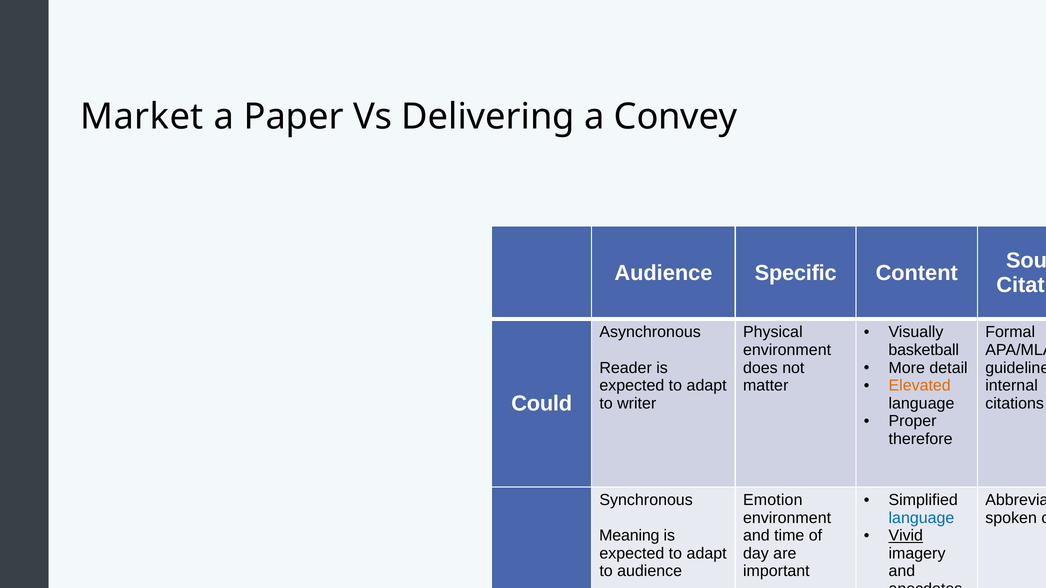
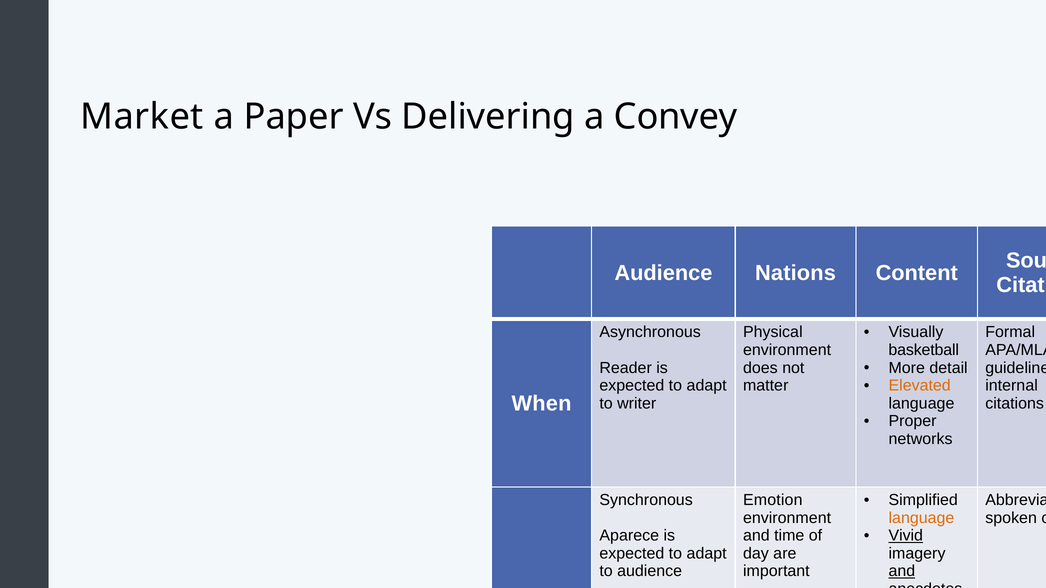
Specific: Specific -> Nations (795, 273)
Could: Could -> When (541, 404)
therefore: therefore -> networks (921, 439)
language colour: blue -> orange (921, 518)
Meaning: Meaning -> Aparece (629, 536)
and underline: none -> present (902, 572)
